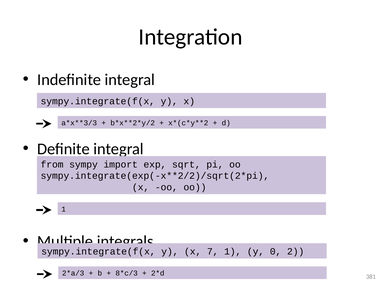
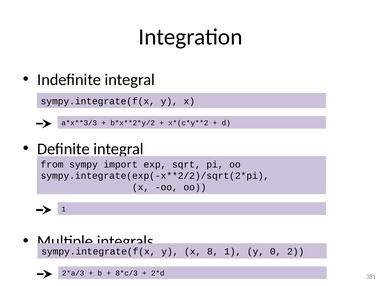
7: 7 -> 8 (213, 251)
